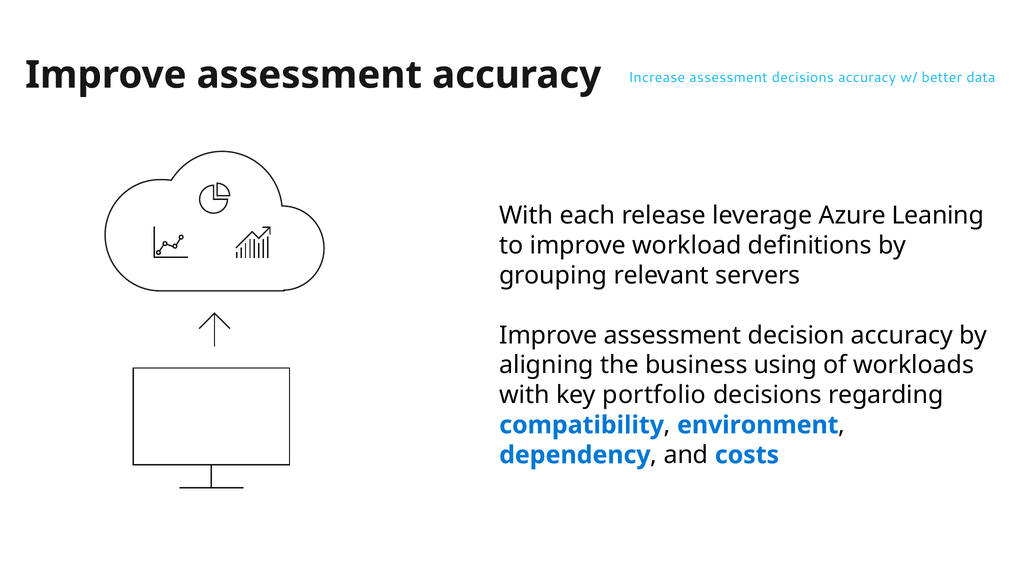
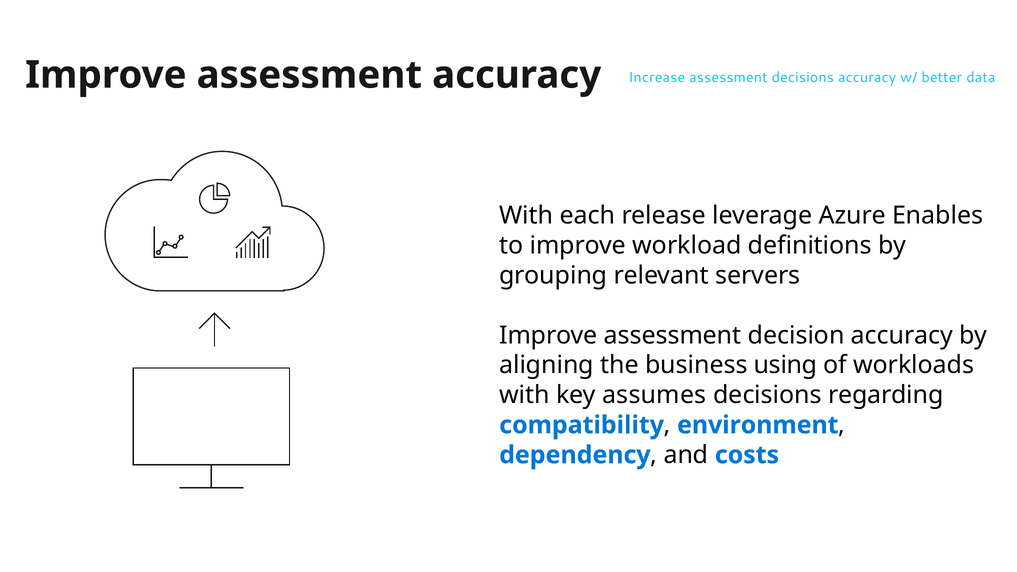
Leaning: Leaning -> Enables (938, 216)
portfolio: portfolio -> assumes (654, 395)
